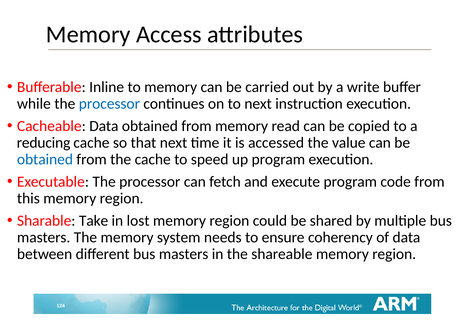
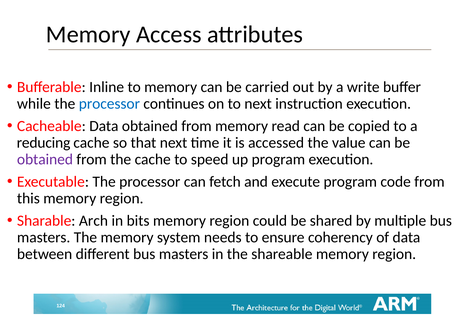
obtained colour: blue -> purple (45, 159)
Take: Take -> Arch (93, 220)
lost: lost -> bits (138, 220)
